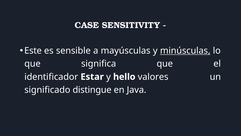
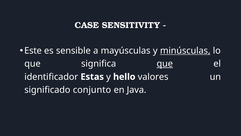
que underline: none -> present (165, 64)
Estar: Estar -> Estas (92, 77)
distingue: distingue -> conjunto (92, 90)
